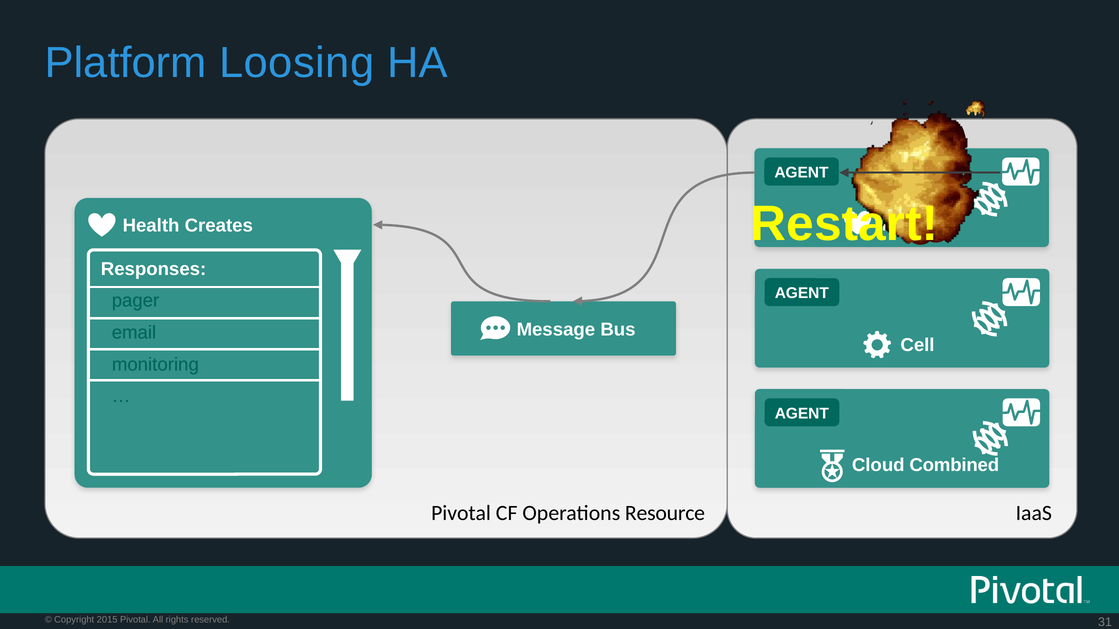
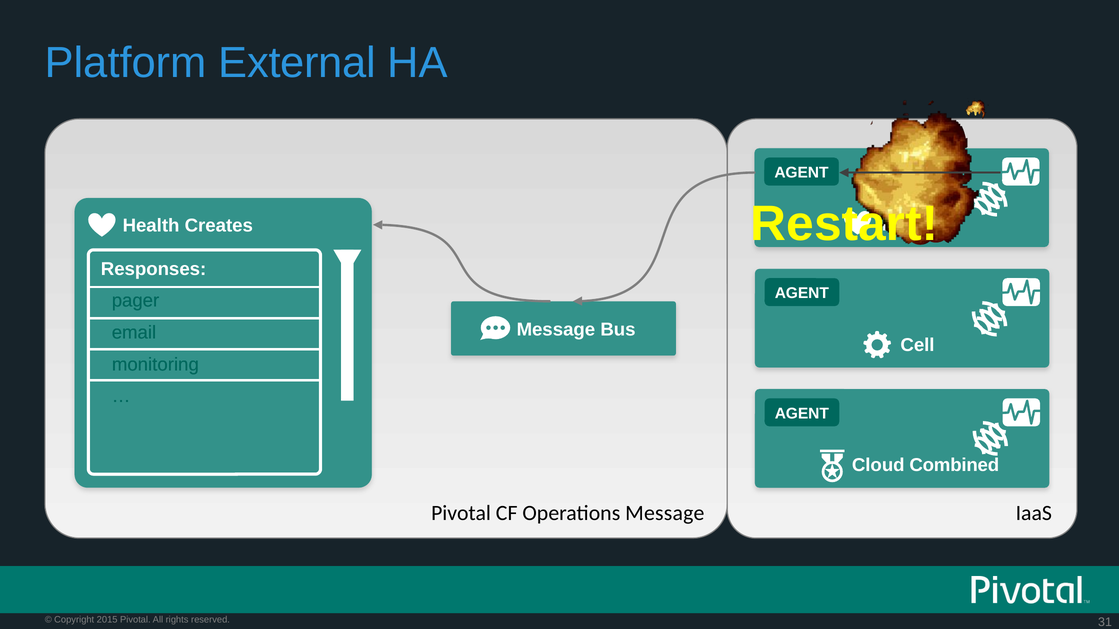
Loosing: Loosing -> External (297, 63)
Operations Resource: Resource -> Message (665, 513)
